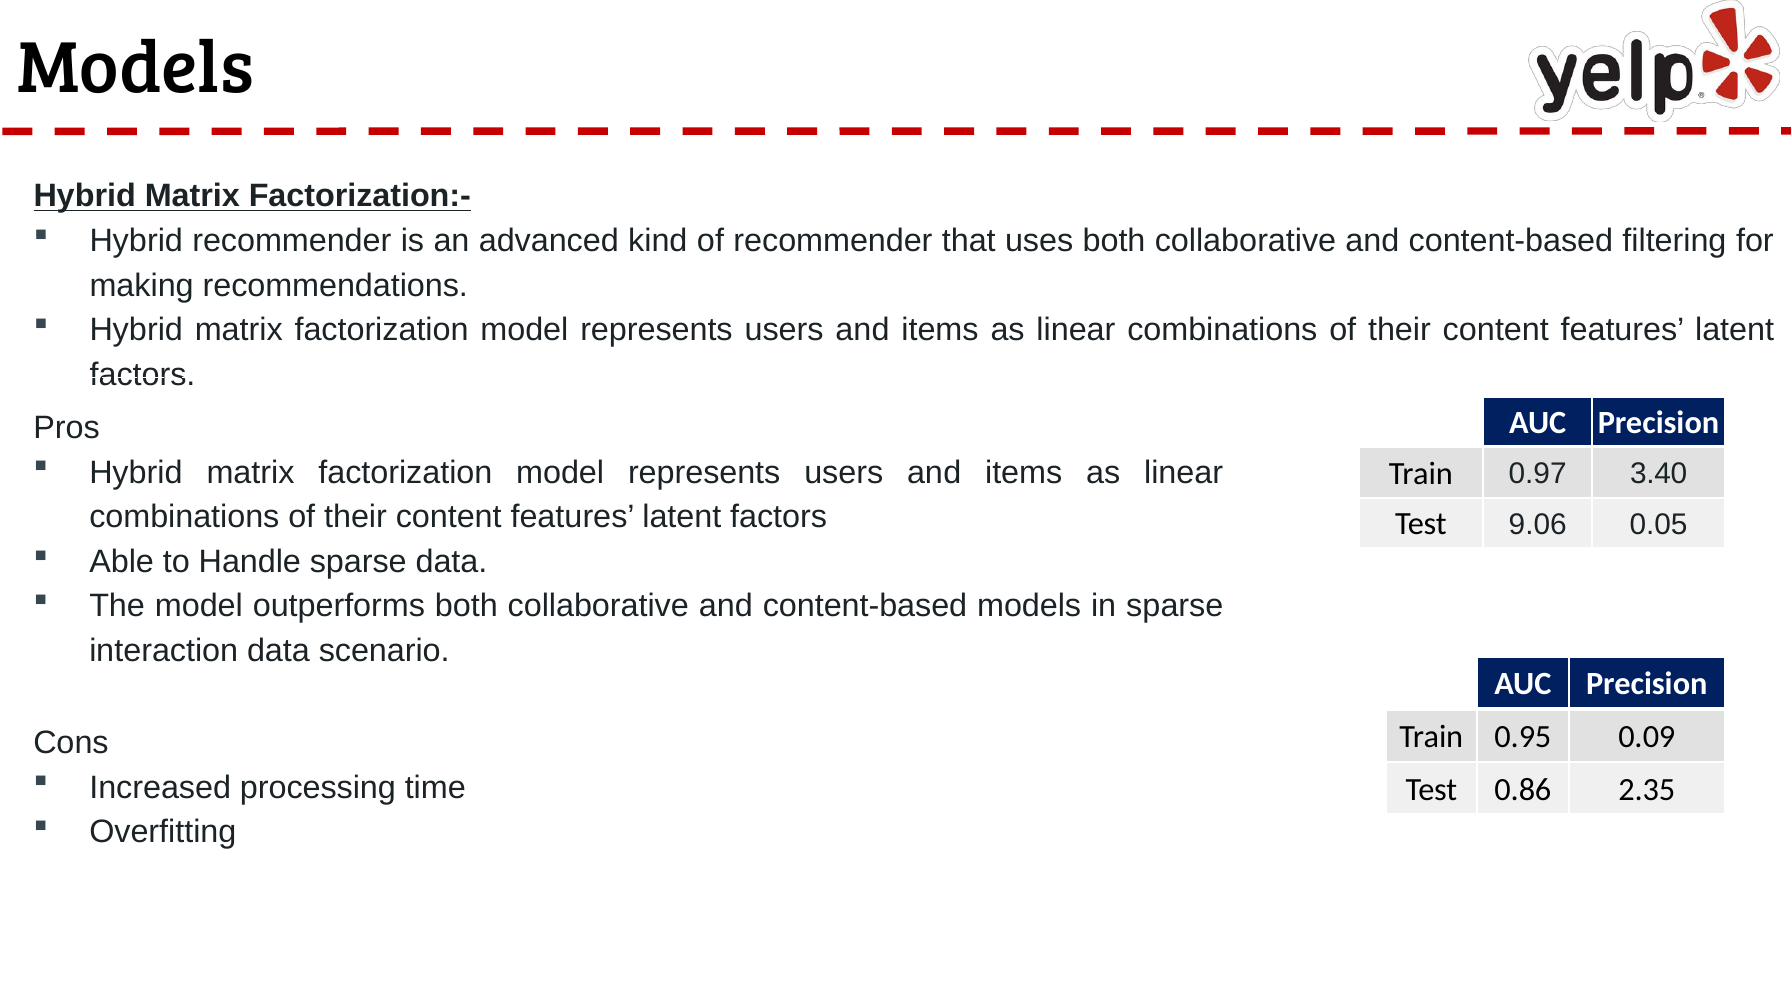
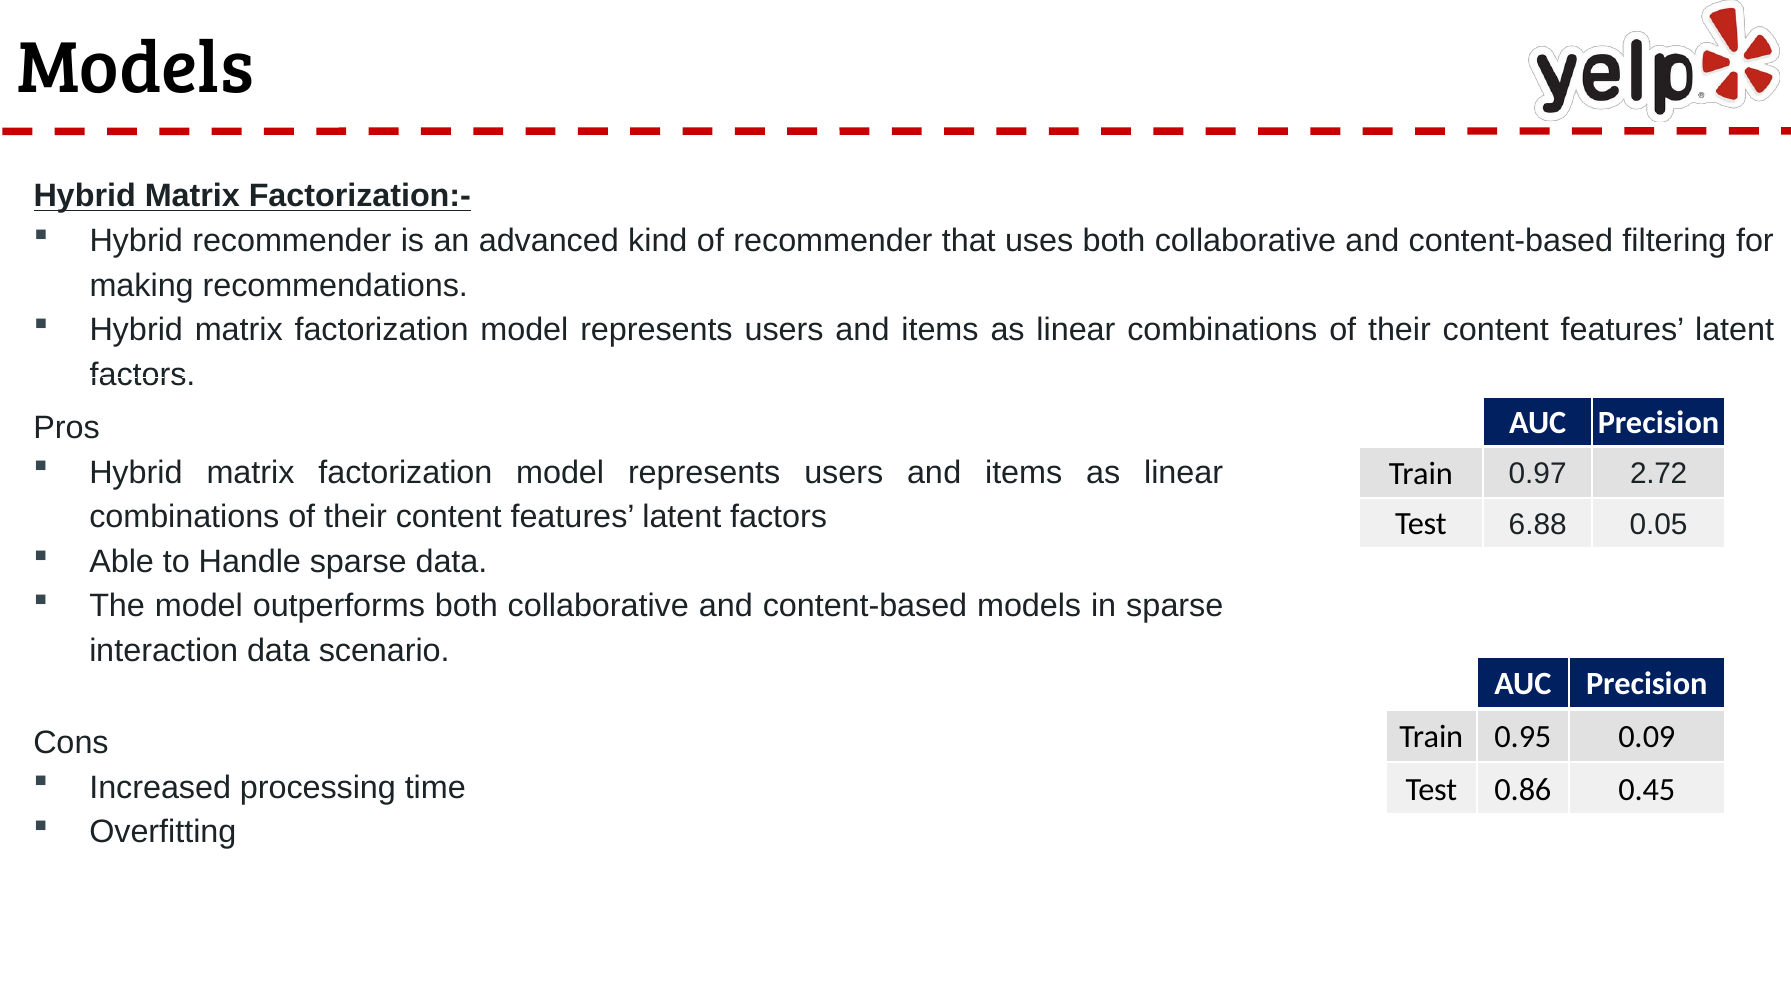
3.40: 3.40 -> 2.72 (1659, 474)
9.06: 9.06 -> 6.88 (1538, 525)
2.35: 2.35 -> 0.45 (1647, 790)
